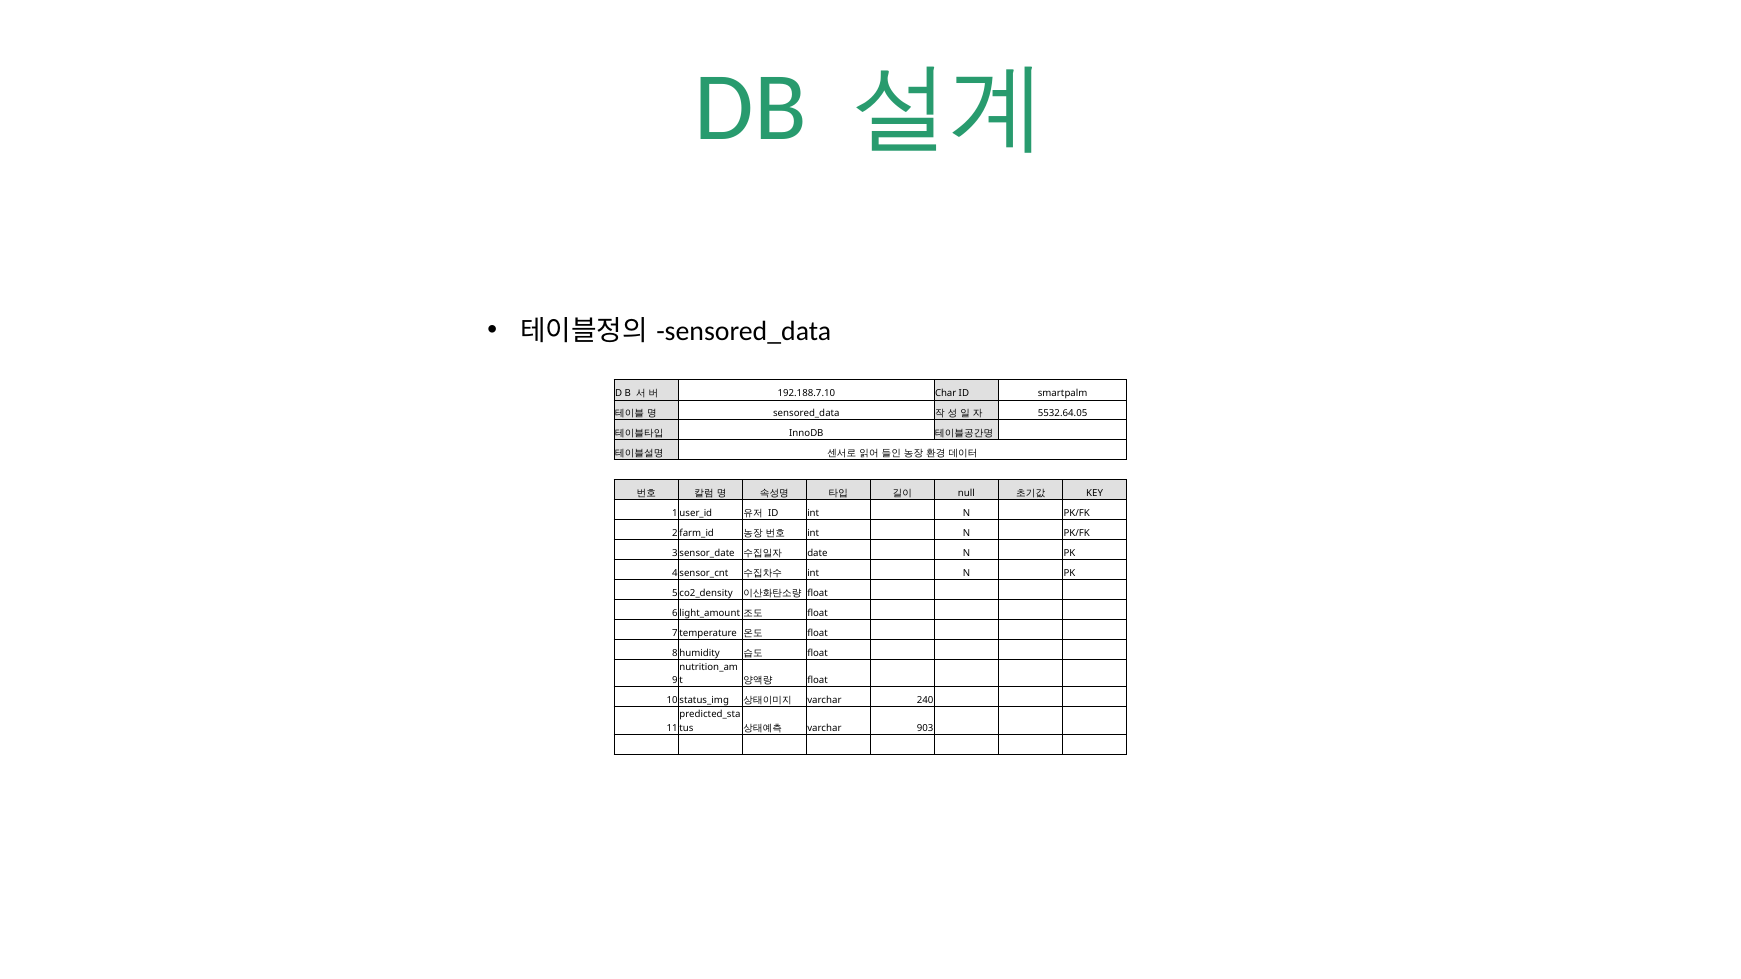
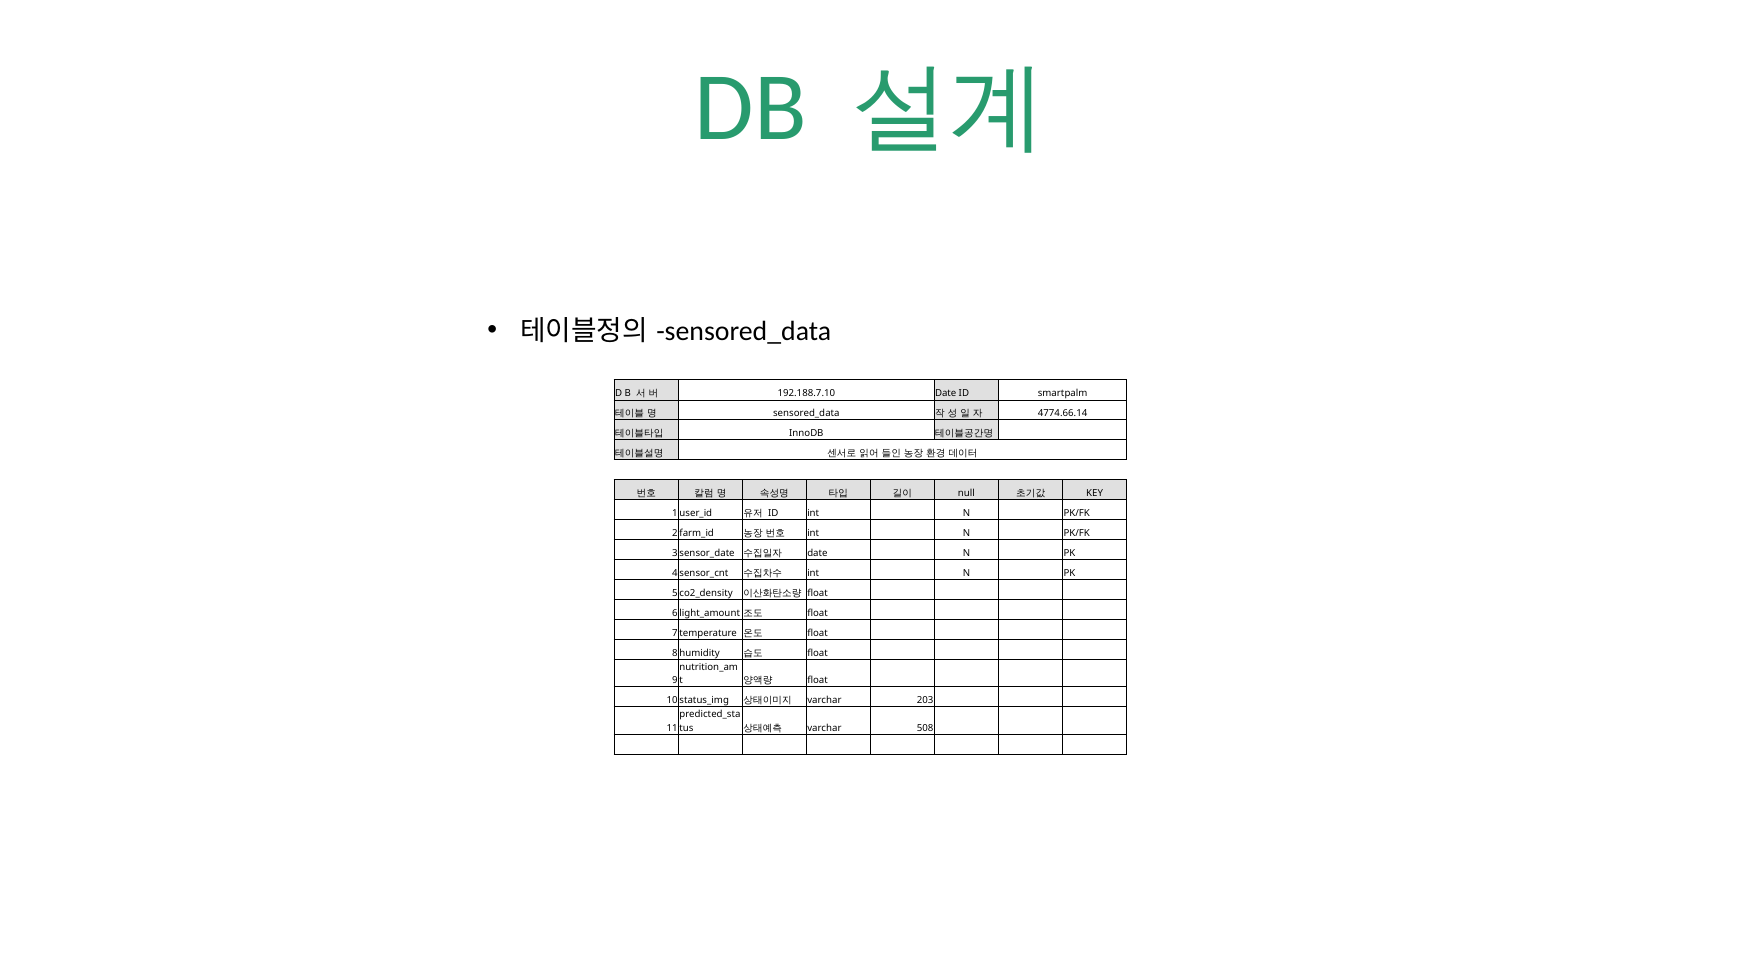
192.188.7.10 Char: Char -> Date (946, 394)
5532.64.05: 5532.64.05 -> 4774.66.14 (1063, 414)
240: 240 -> 203 (925, 701)
903: 903 -> 508 (925, 728)
